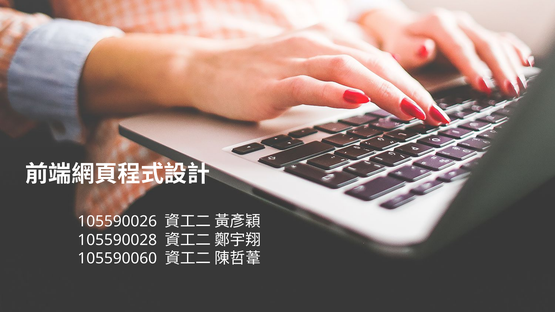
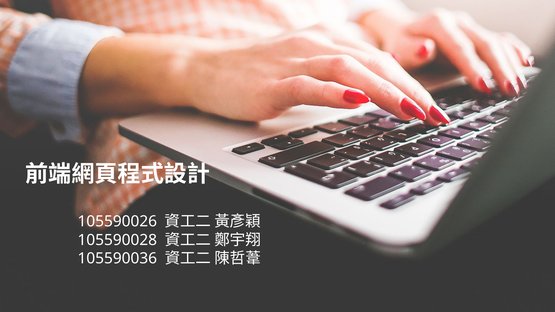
105590060: 105590060 -> 105590036 (117, 259)
